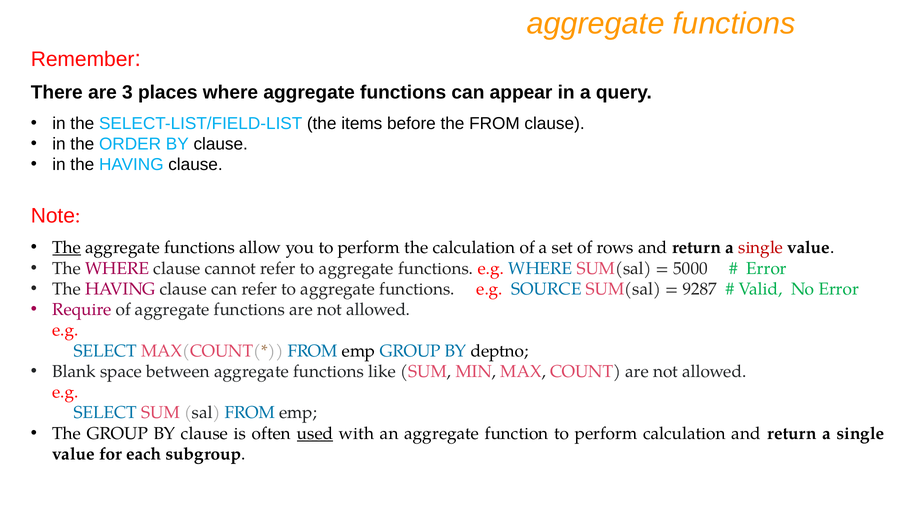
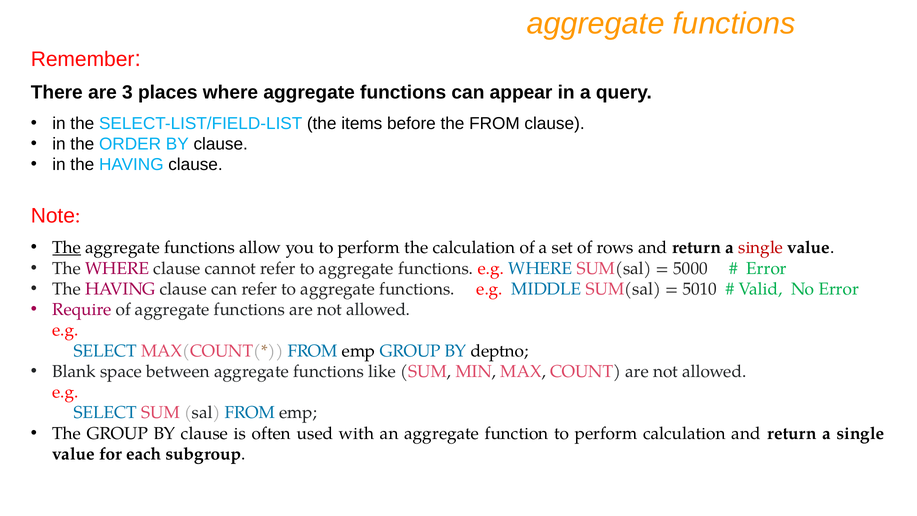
SOURCE: SOURCE -> MIDDLE (546, 289)
9287: 9287 -> 5010 (700, 289)
used underline: present -> none (315, 433)
